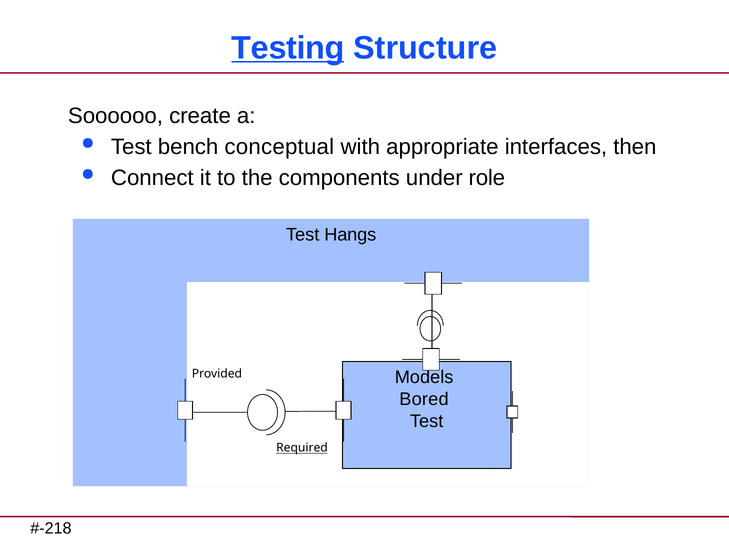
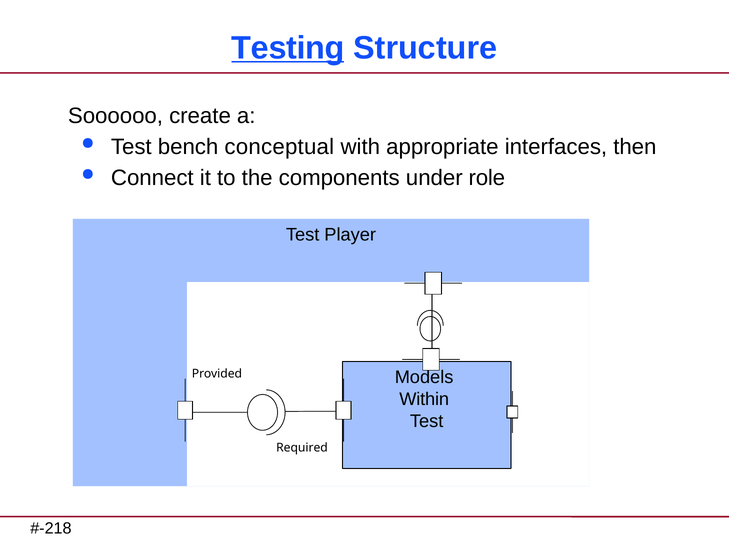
Hangs: Hangs -> Player (350, 235)
Bored: Bored -> Within (424, 399)
Required underline: present -> none (302, 448)
